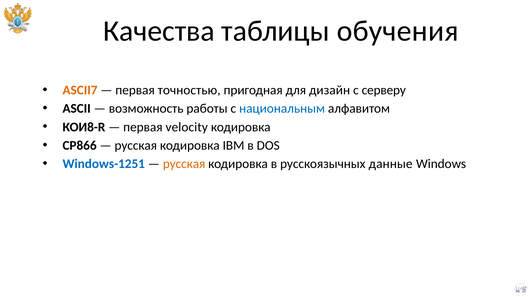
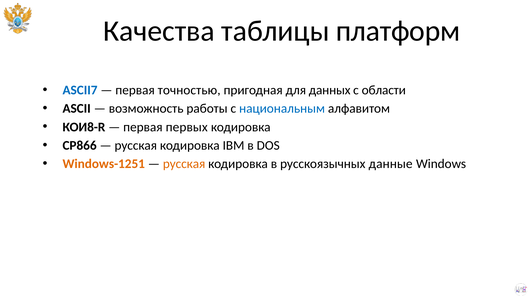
обучения: обучения -> платформ (398, 31)
ASCII7 colour: orange -> blue (80, 90)
дизайн: дизайн -> данных (330, 90)
серверу: серверу -> области (384, 90)
velocity: velocity -> первых (187, 127)
Windows-1251 colour: blue -> orange (104, 164)
